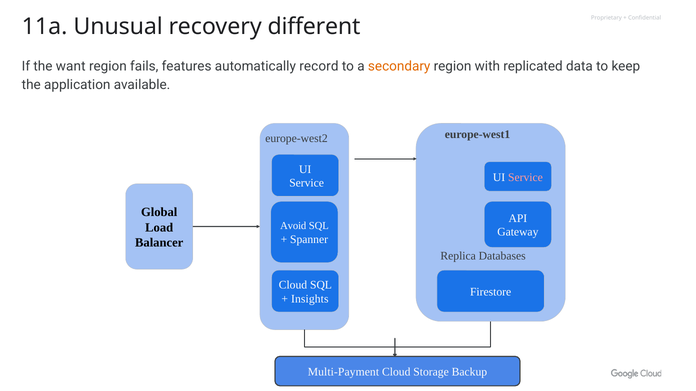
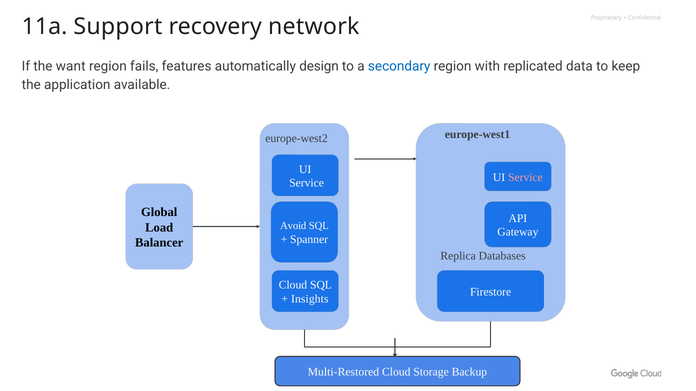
Unusual: Unusual -> Support (118, 27)
different: different -> network (314, 27)
record: record -> design (319, 66)
secondary colour: orange -> blue (399, 66)
Multi-Payment: Multi-Payment -> Multi-Restored (343, 372)
